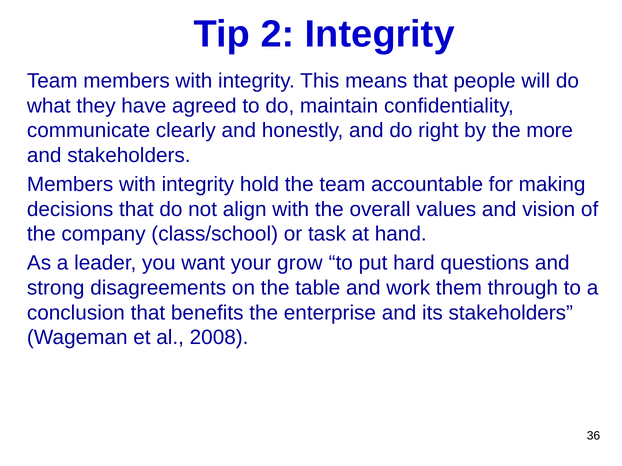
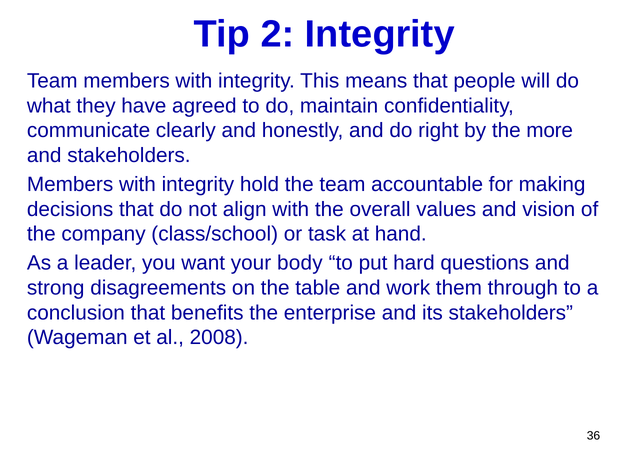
grow: grow -> body (300, 263)
